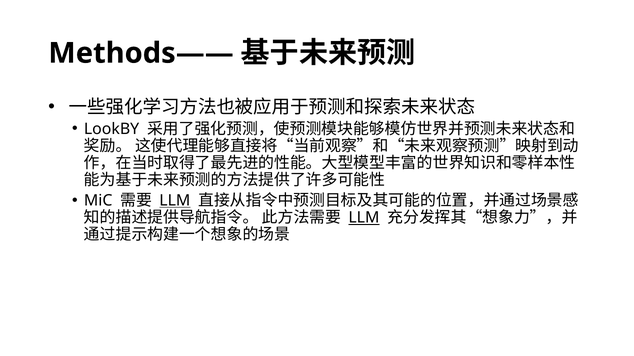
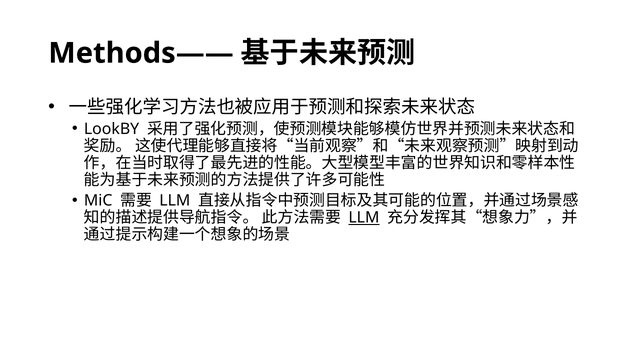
LLM underline: present -> none (175, 201)
